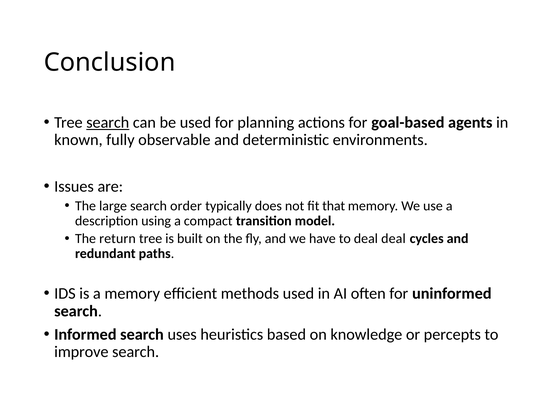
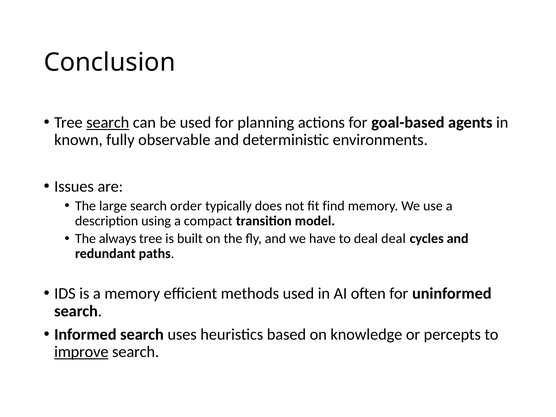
that: that -> find (334, 206)
return: return -> always (118, 239)
improve underline: none -> present (81, 352)
